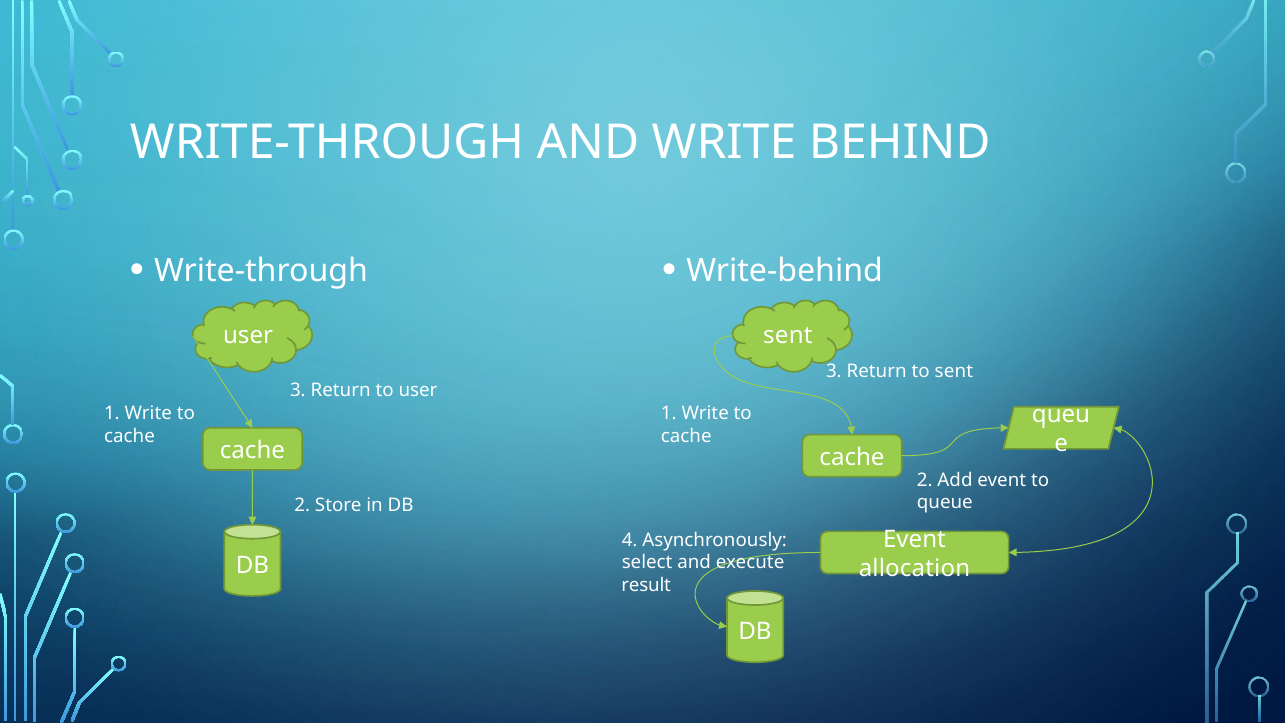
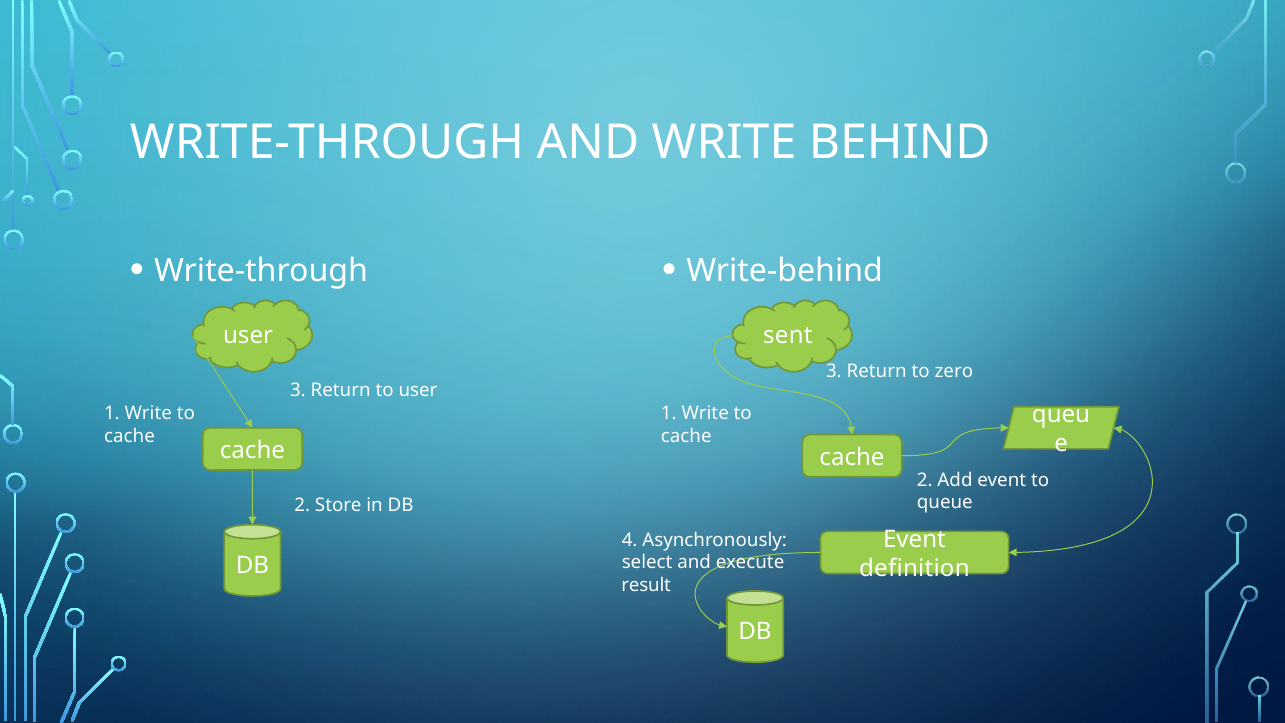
to sent: sent -> zero (954, 371)
allocation: allocation -> definition (914, 568)
